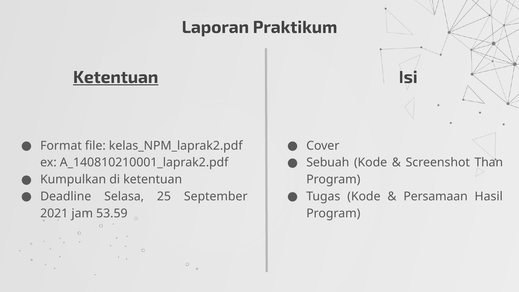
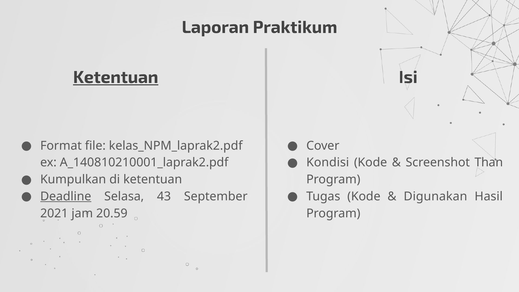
Sebuah: Sebuah -> Kondisi (328, 163)
Deadline underline: none -> present (66, 196)
25: 25 -> 43 (164, 196)
Persamaan: Persamaan -> Digunakan (435, 196)
53.59: 53.59 -> 20.59 (112, 213)
